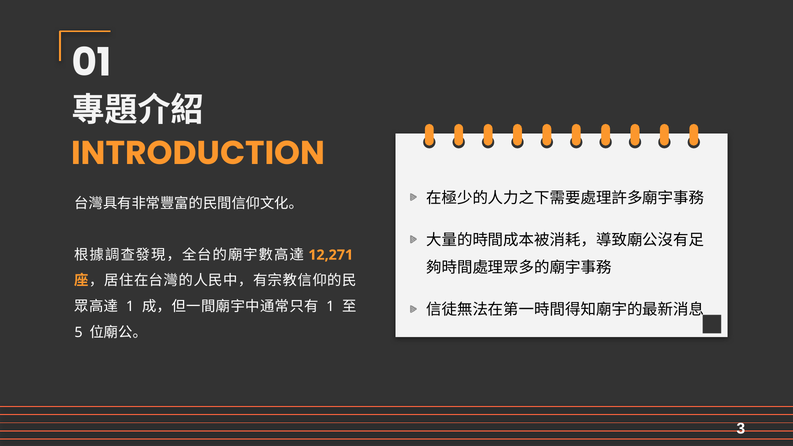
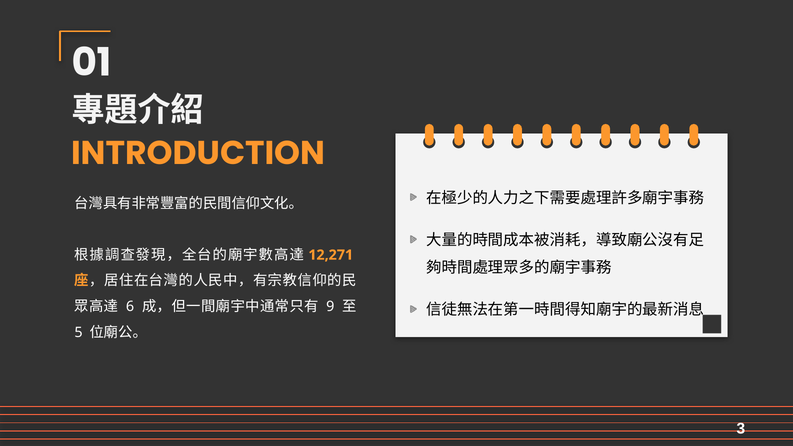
1: 1 -> 6 (130, 307)
1: 1 -> 9 (330, 307)
